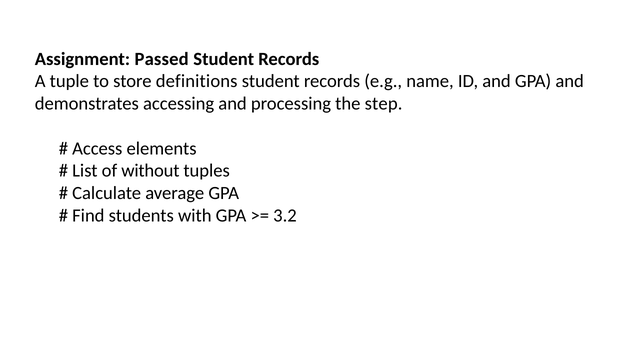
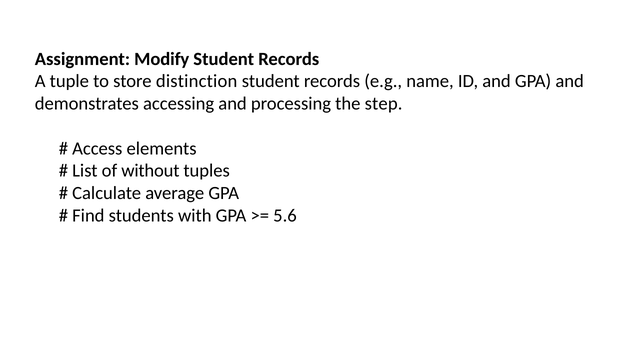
Passed: Passed -> Modify (162, 59)
definitions: definitions -> distinction (197, 81)
3.2: 3.2 -> 5.6 (285, 215)
